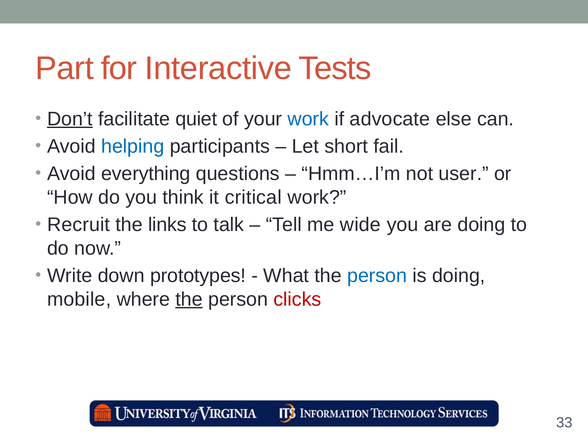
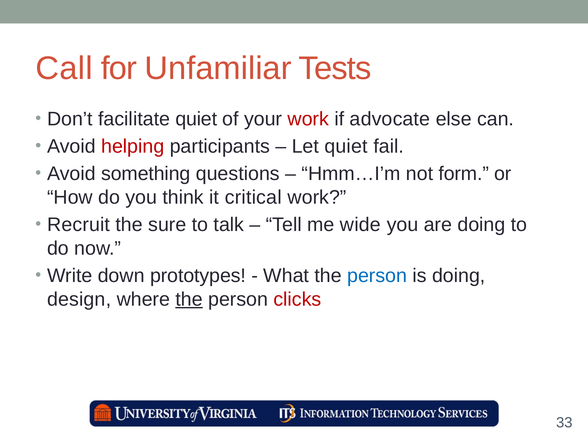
Part: Part -> Call (64, 68)
Interactive: Interactive -> Unfamiliar (218, 68)
Don’t underline: present -> none (70, 119)
work colour: blue -> red (308, 119)
helping colour: blue -> red (133, 146)
Let short: short -> quiet (346, 146)
everything: everything -> something (146, 174)
user: user -> form (464, 174)
links: links -> sure (167, 225)
mobile: mobile -> design (79, 299)
